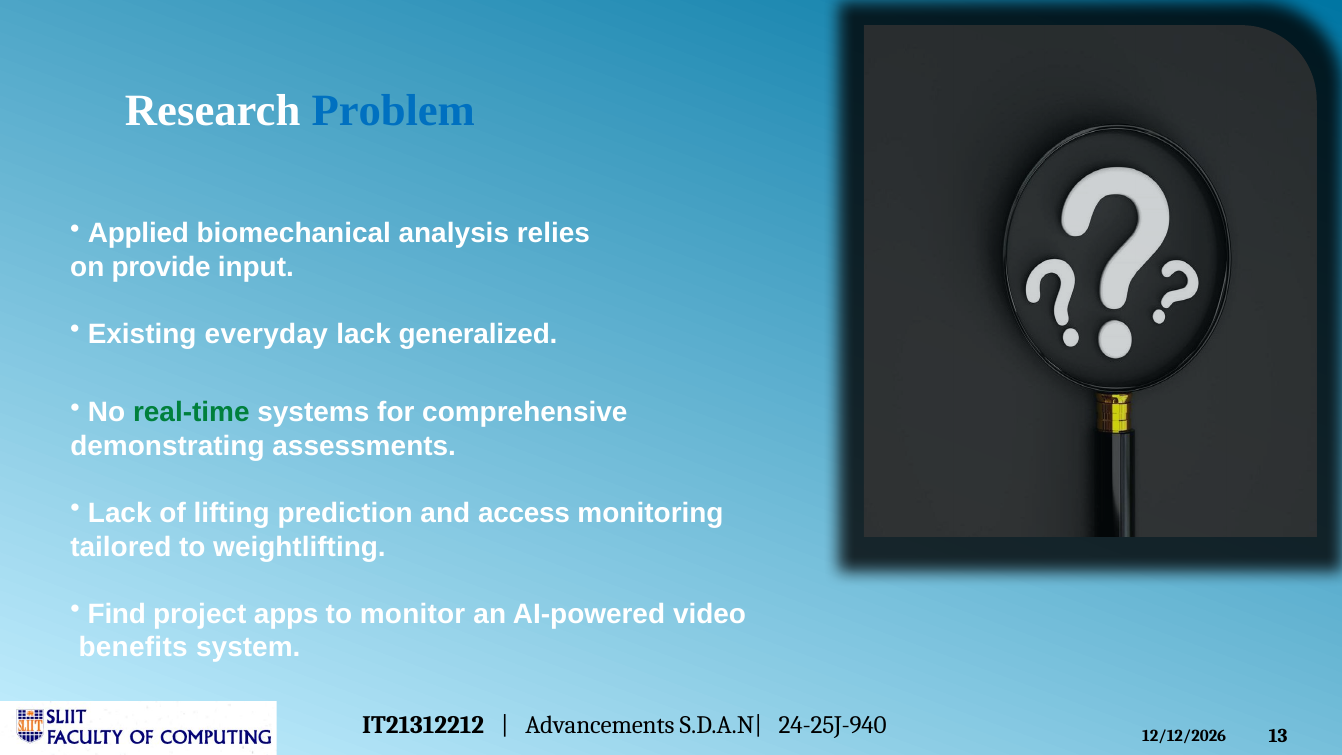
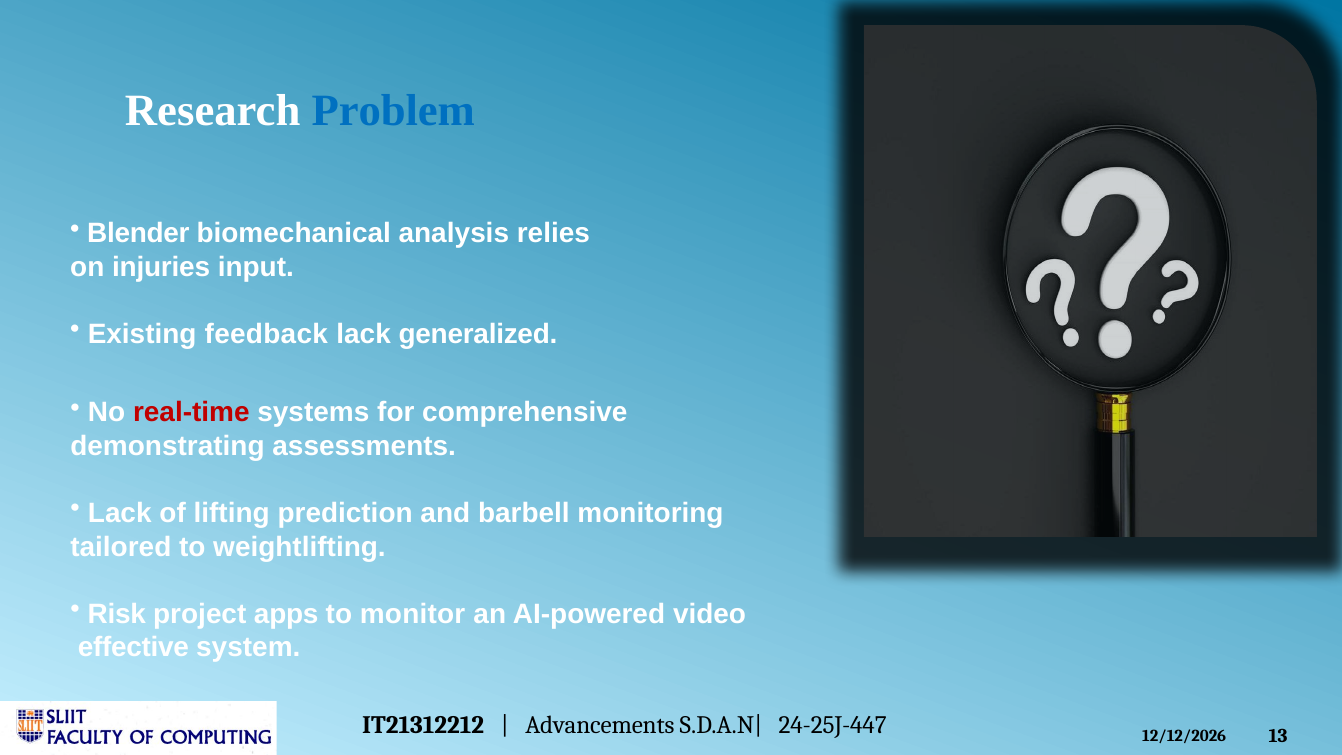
Applied: Applied -> Blender (138, 233)
provide: provide -> injuries (161, 267)
everyday: everyday -> feedback (266, 334)
real-time colour: green -> red (191, 412)
access: access -> barbell (524, 513)
Find: Find -> Risk (117, 614)
benefits: benefits -> effective (133, 647)
24-25J-940: 24-25J-940 -> 24-25J-447 (833, 725)
